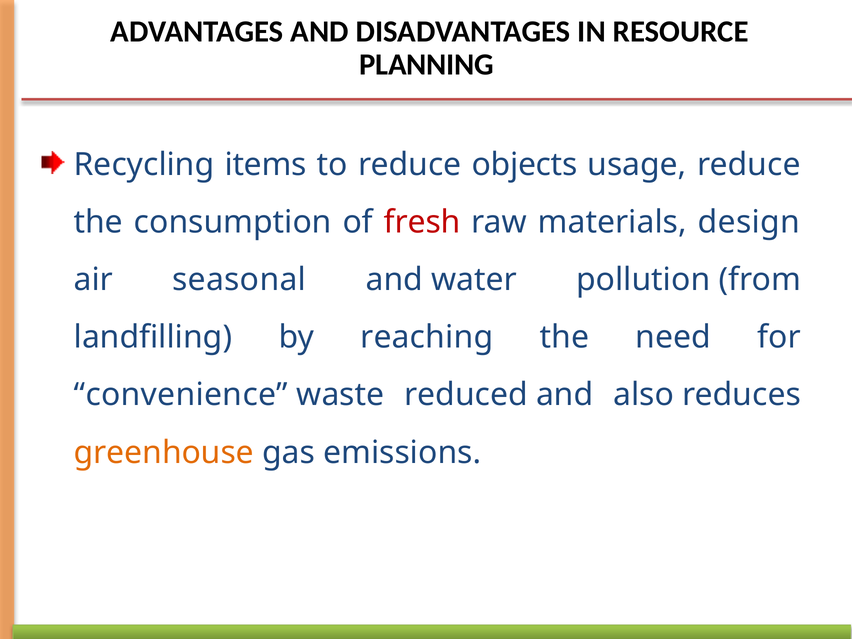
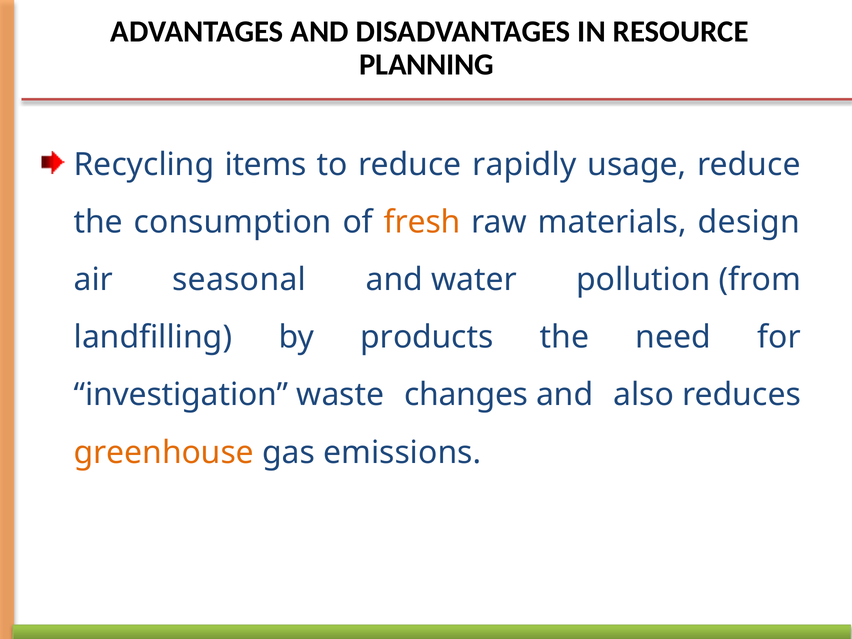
objects: objects -> rapidly (524, 165)
fresh colour: red -> orange (422, 222)
reaching: reaching -> products (427, 337)
convenience: convenience -> investigation (181, 395)
reduced: reduced -> changes (466, 395)
